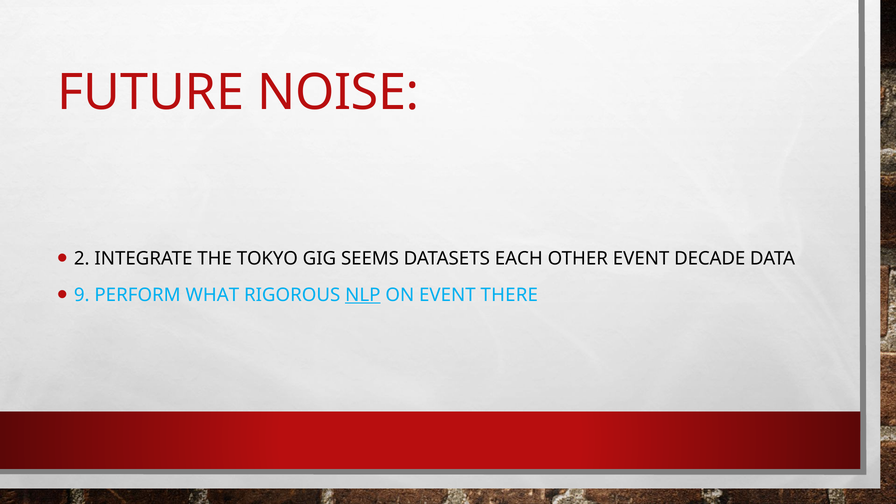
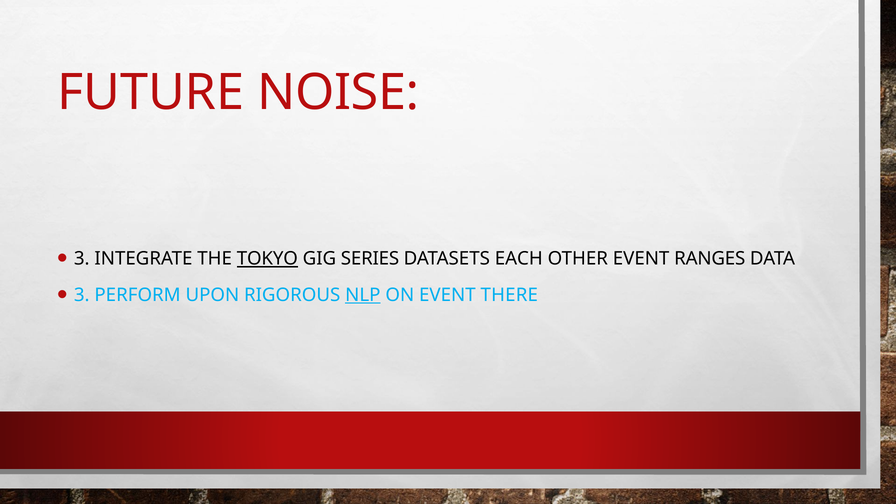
2: 2 -> 3 (82, 259)
TOKYO underline: none -> present (267, 259)
SEEMS: SEEMS -> SERIES (370, 259)
DECADE: DECADE -> RANGES (710, 259)
9: 9 -> 3 (82, 295)
WHAT: WHAT -> UPON (212, 295)
